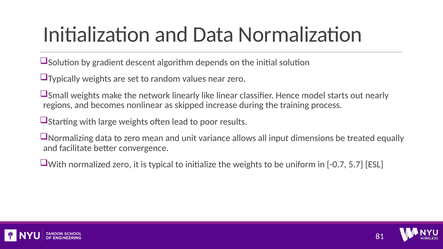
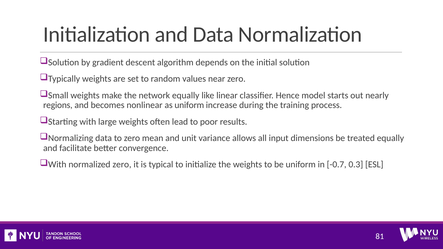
network linearly: linearly -> equally (186, 95)
as skipped: skipped -> uniform (189, 105)
5.7: 5.7 -> 0.3 (356, 165)
